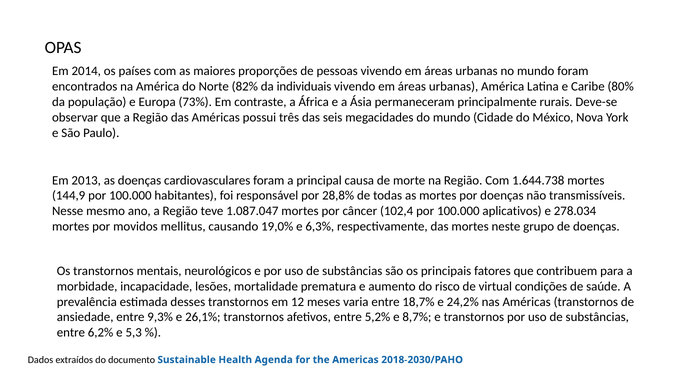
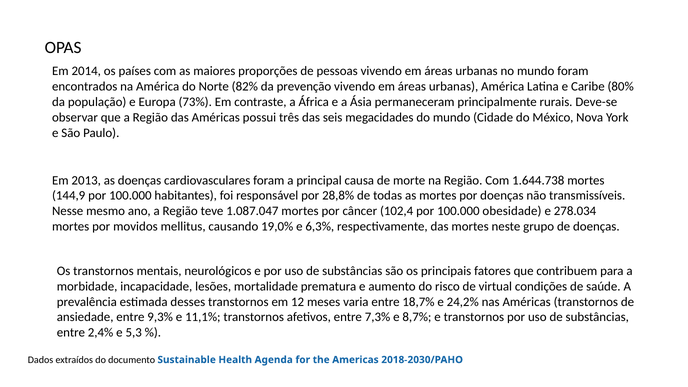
individuais: individuais -> prevenção (304, 86)
aplicativos: aplicativos -> obesidade (512, 211)
26,1%: 26,1% -> 11,1% (203, 317)
5,2%: 5,2% -> 7,3% (378, 317)
6,2%: 6,2% -> 2,4% (101, 333)
